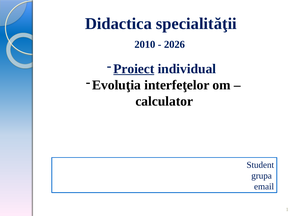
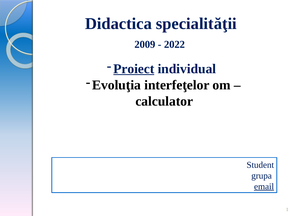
2010: 2010 -> 2009 (145, 44)
2026: 2026 -> 2022 (175, 44)
email underline: none -> present (264, 186)
